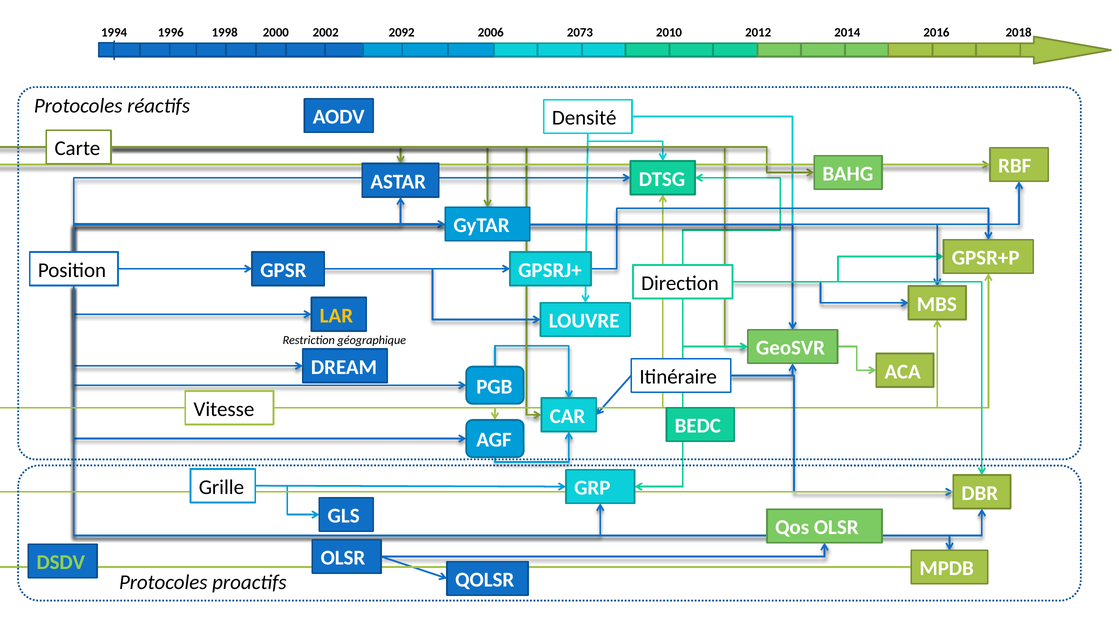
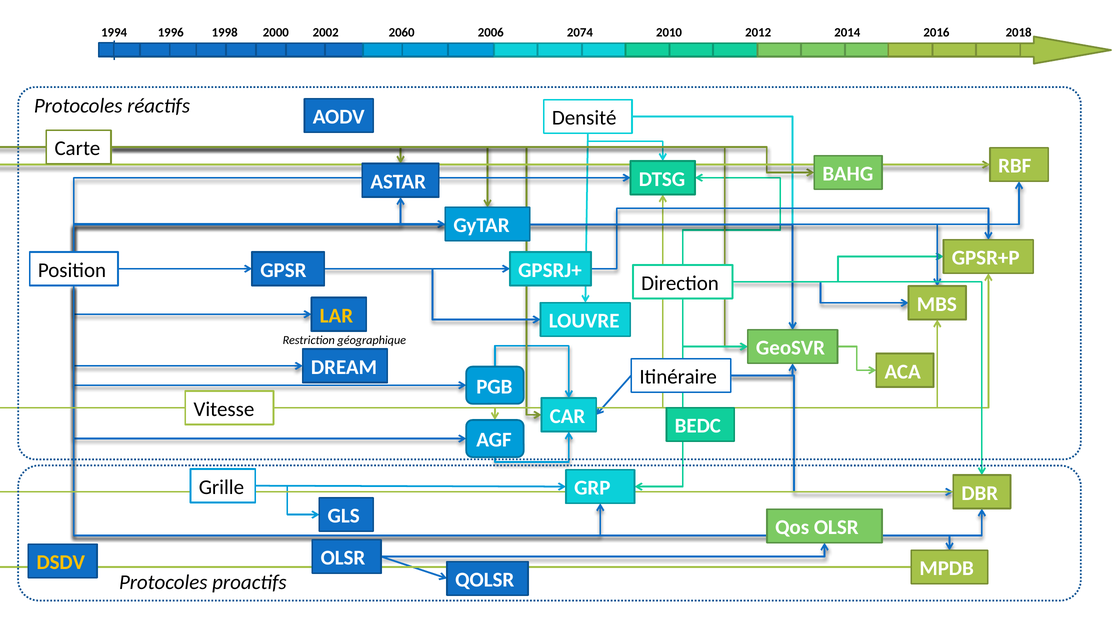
2092: 2092 -> 2060 (402, 32)
2073: 2073 -> 2074 (580, 32)
DSDV colour: light green -> yellow (61, 562)
